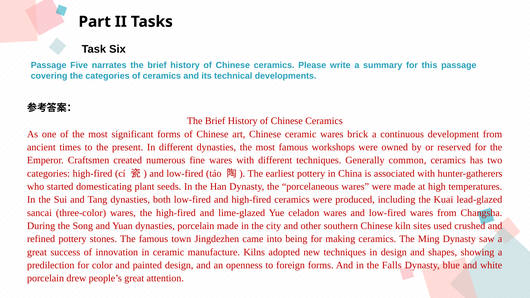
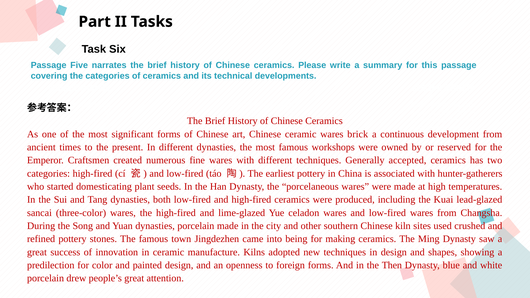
common: common -> accepted (408, 160)
Falls: Falls -> Then (392, 265)
